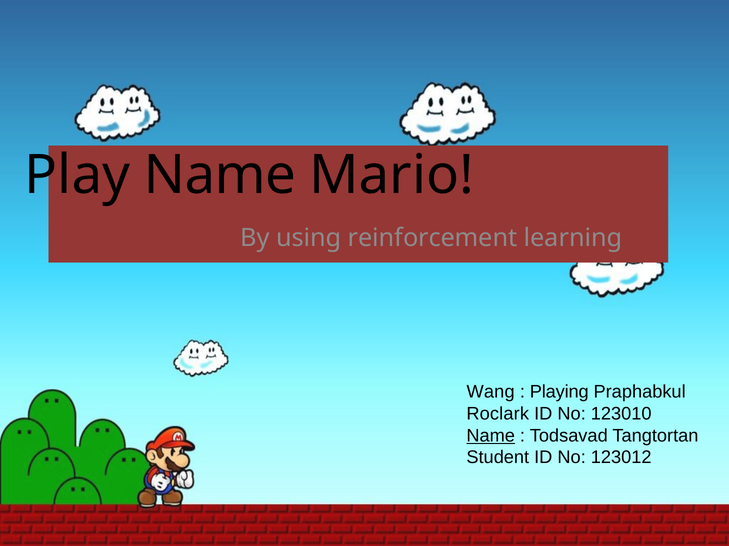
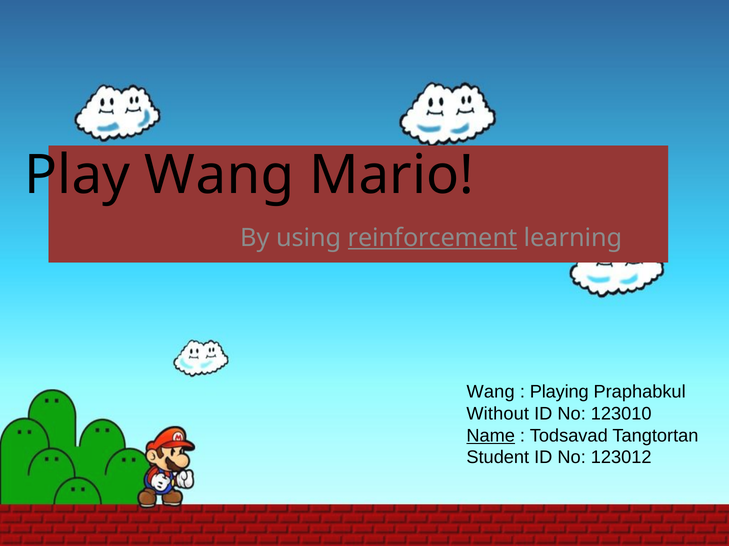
Play Name: Name -> Wang (219, 175)
reinforcement underline: none -> present (433, 238)
Roclark: Roclark -> Without (498, 414)
